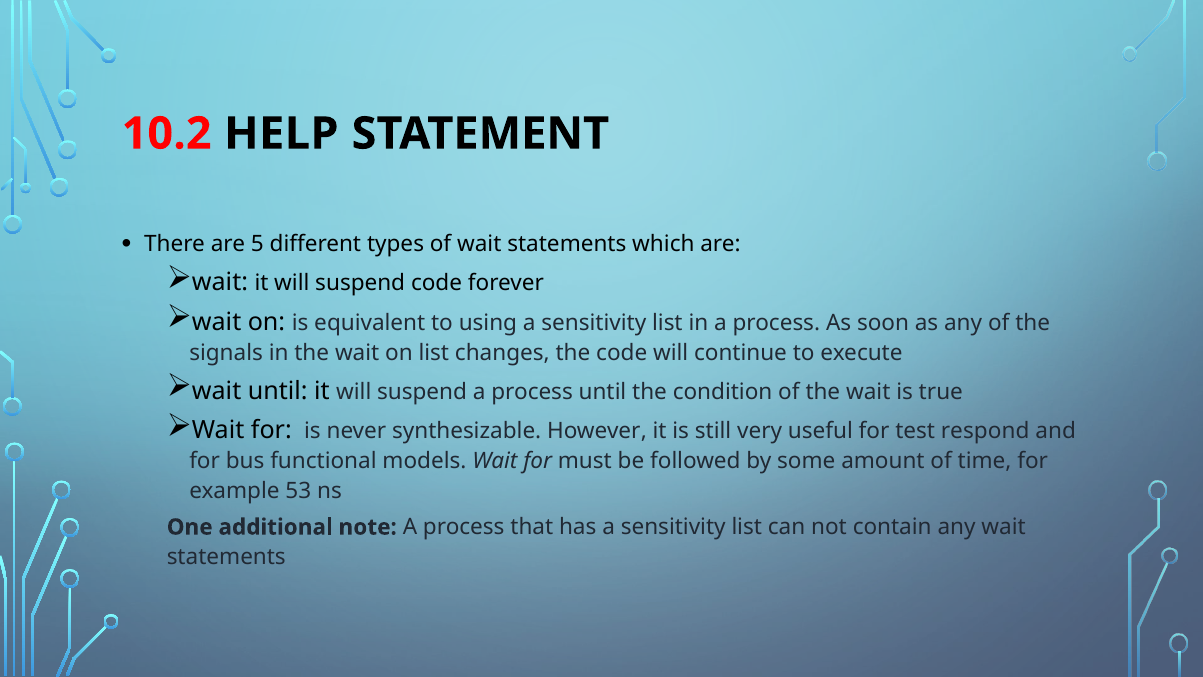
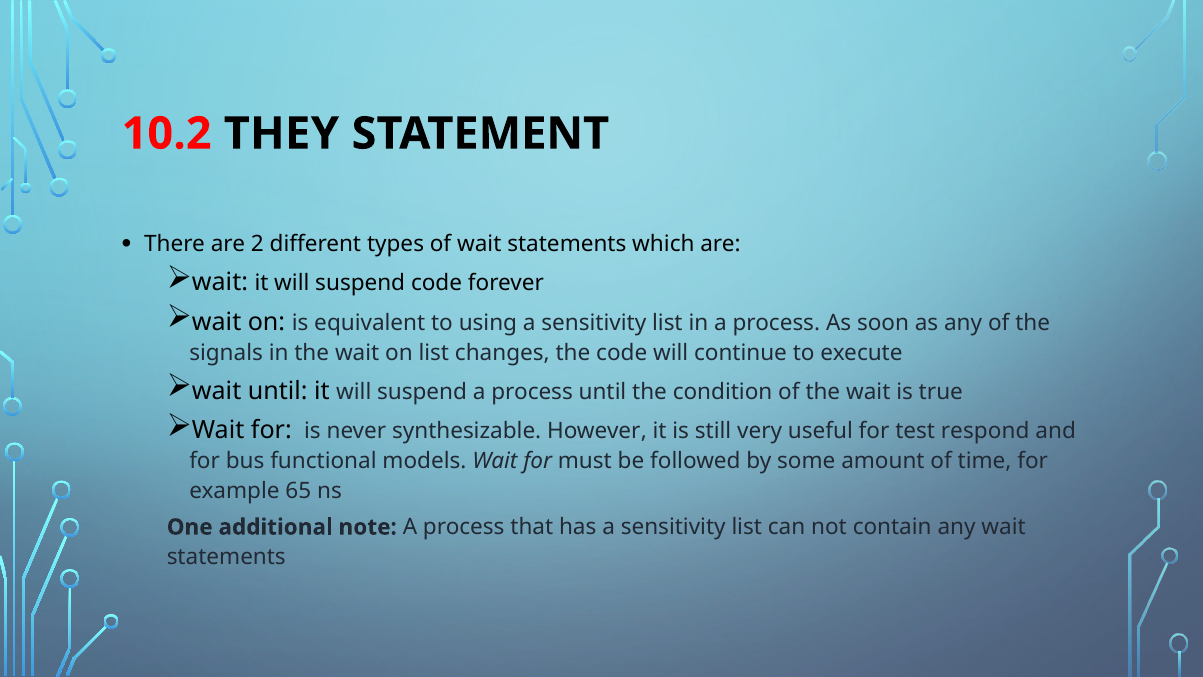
HELP: HELP -> THEY (281, 134)
5: 5 -> 2 (257, 244)
53: 53 -> 65 (298, 491)
